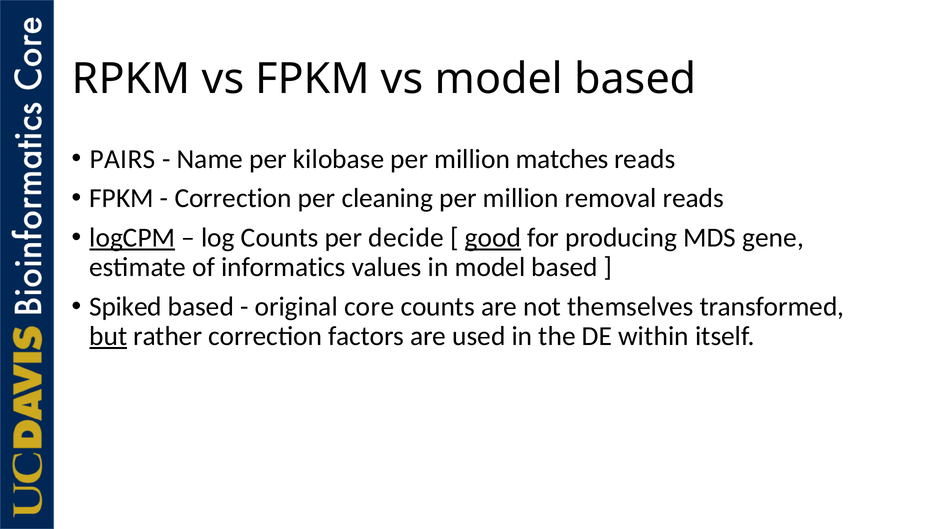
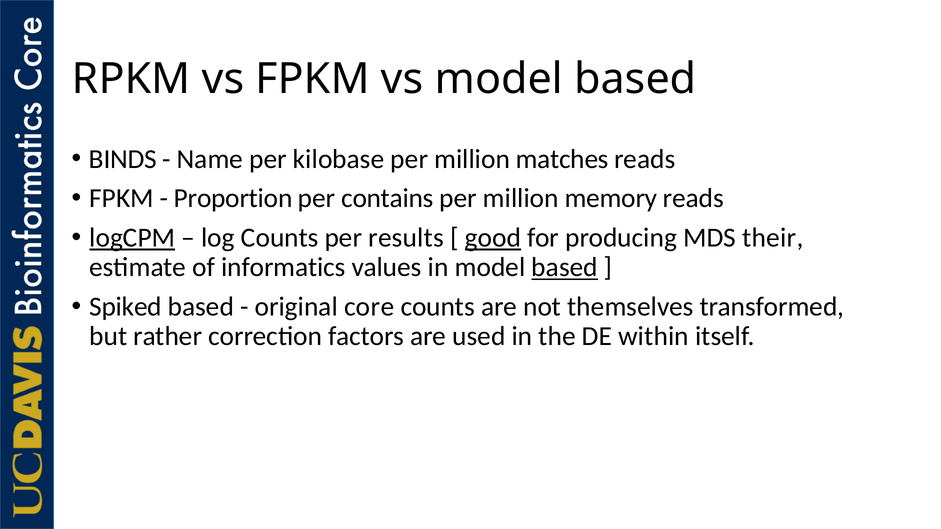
PAIRS: PAIRS -> BINDS (123, 159)
Correction: Correction -> Proportion (233, 198)
cleaning: cleaning -> contains (387, 198)
removal: removal -> memory (611, 198)
decide: decide -> results (406, 238)
gene: gene -> their (773, 238)
based underline: none -> present (565, 267)
but underline: present -> none (108, 336)
